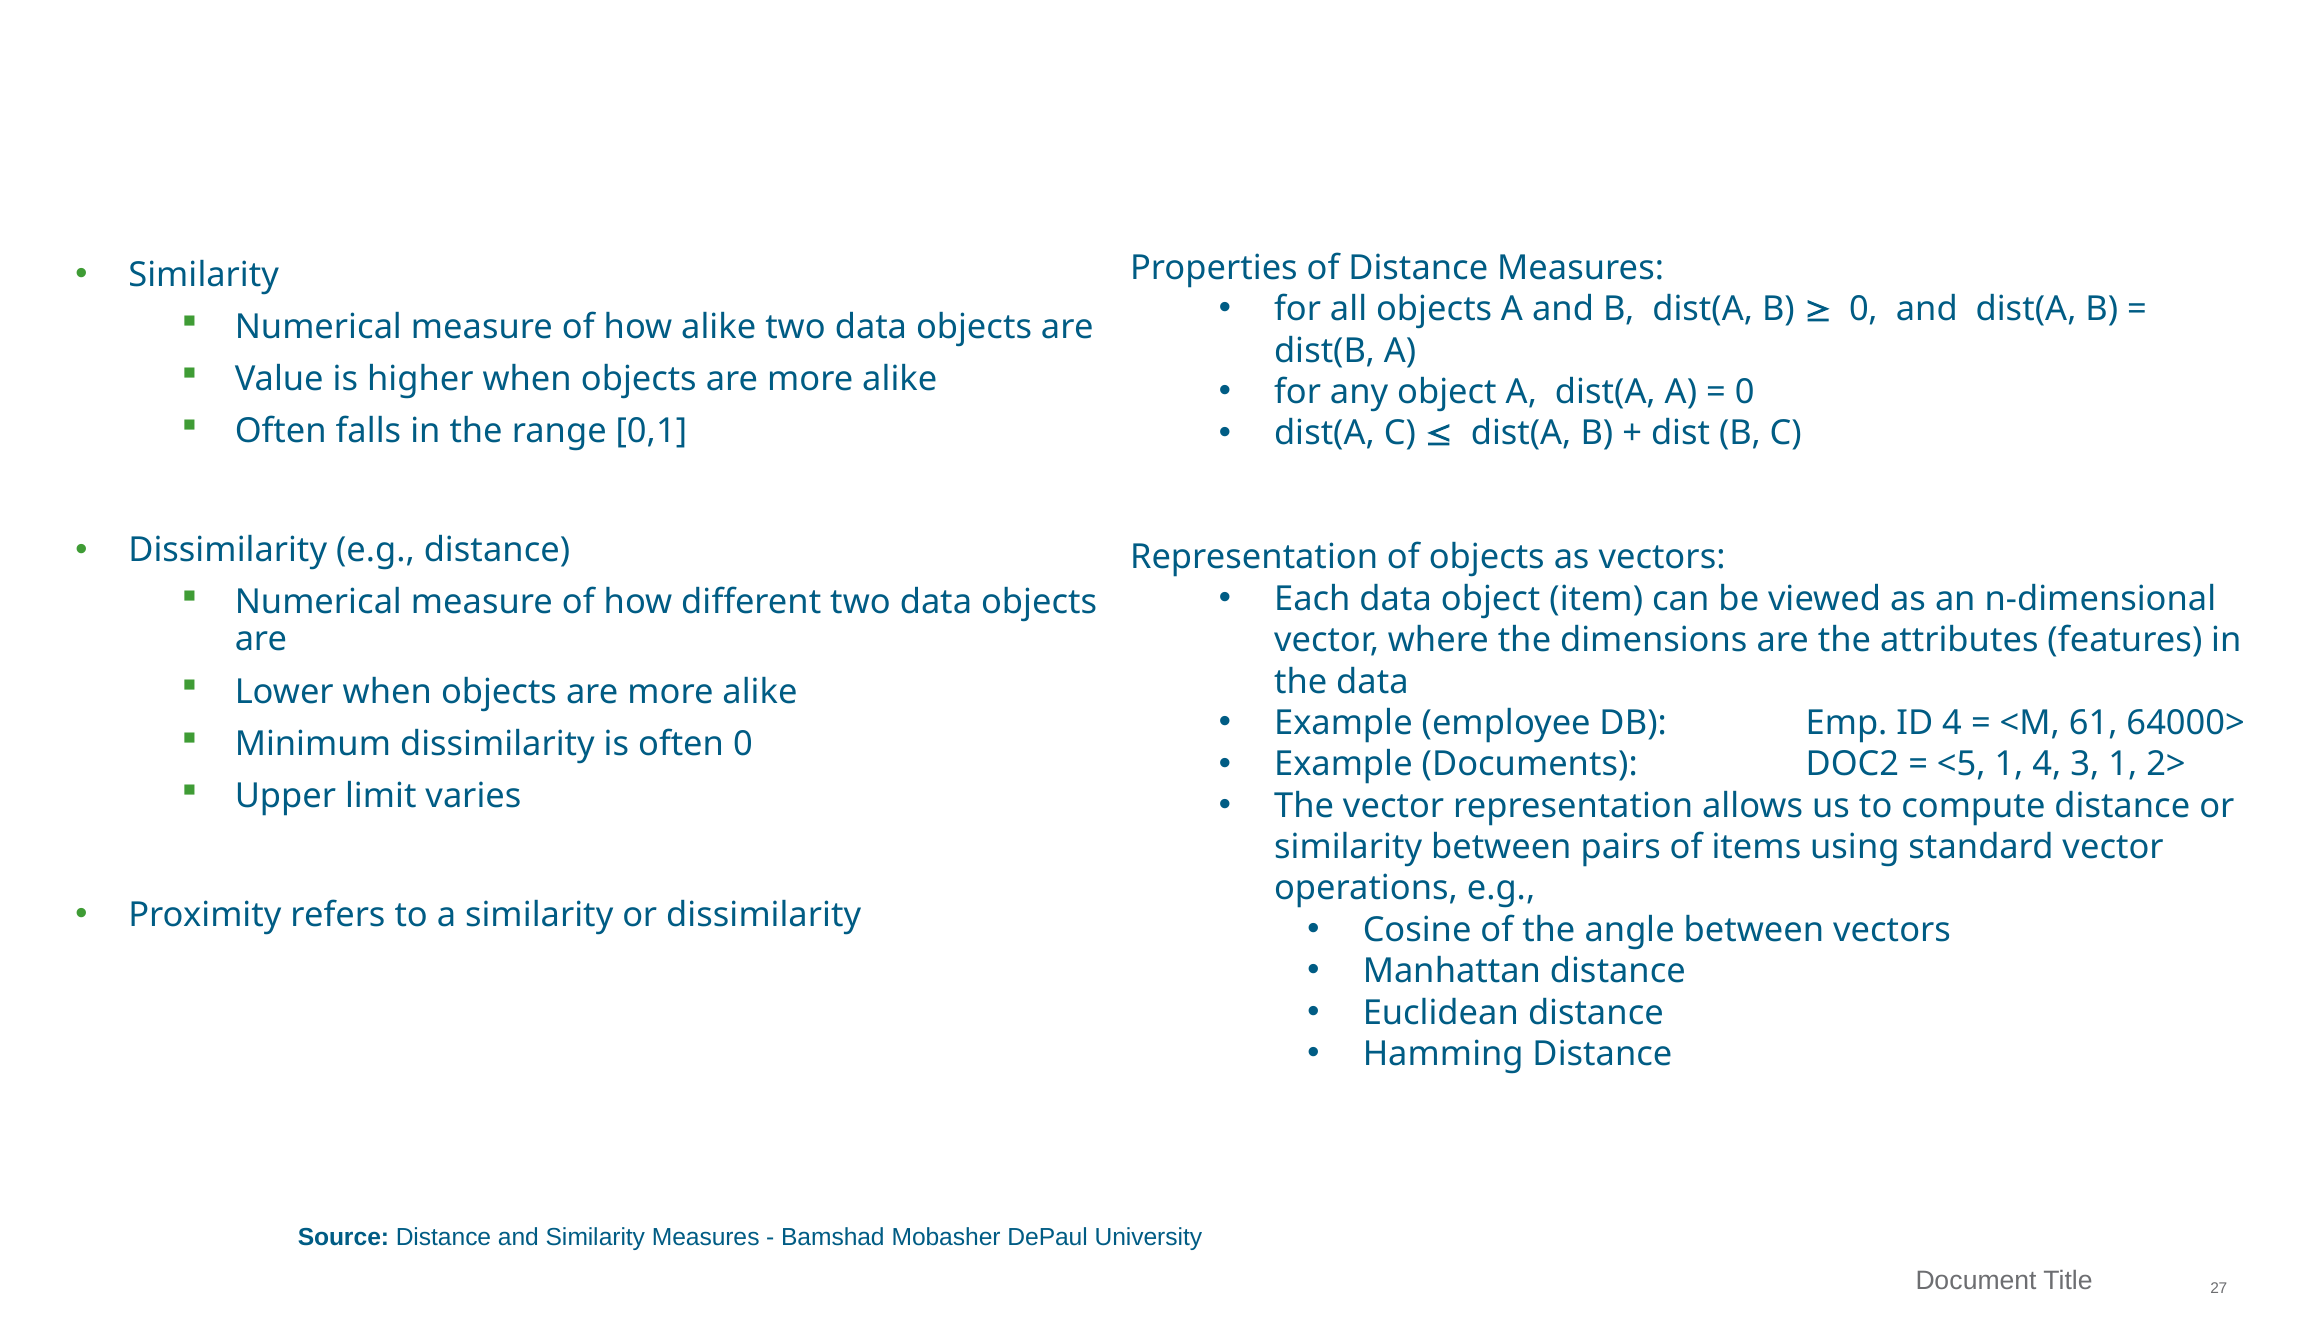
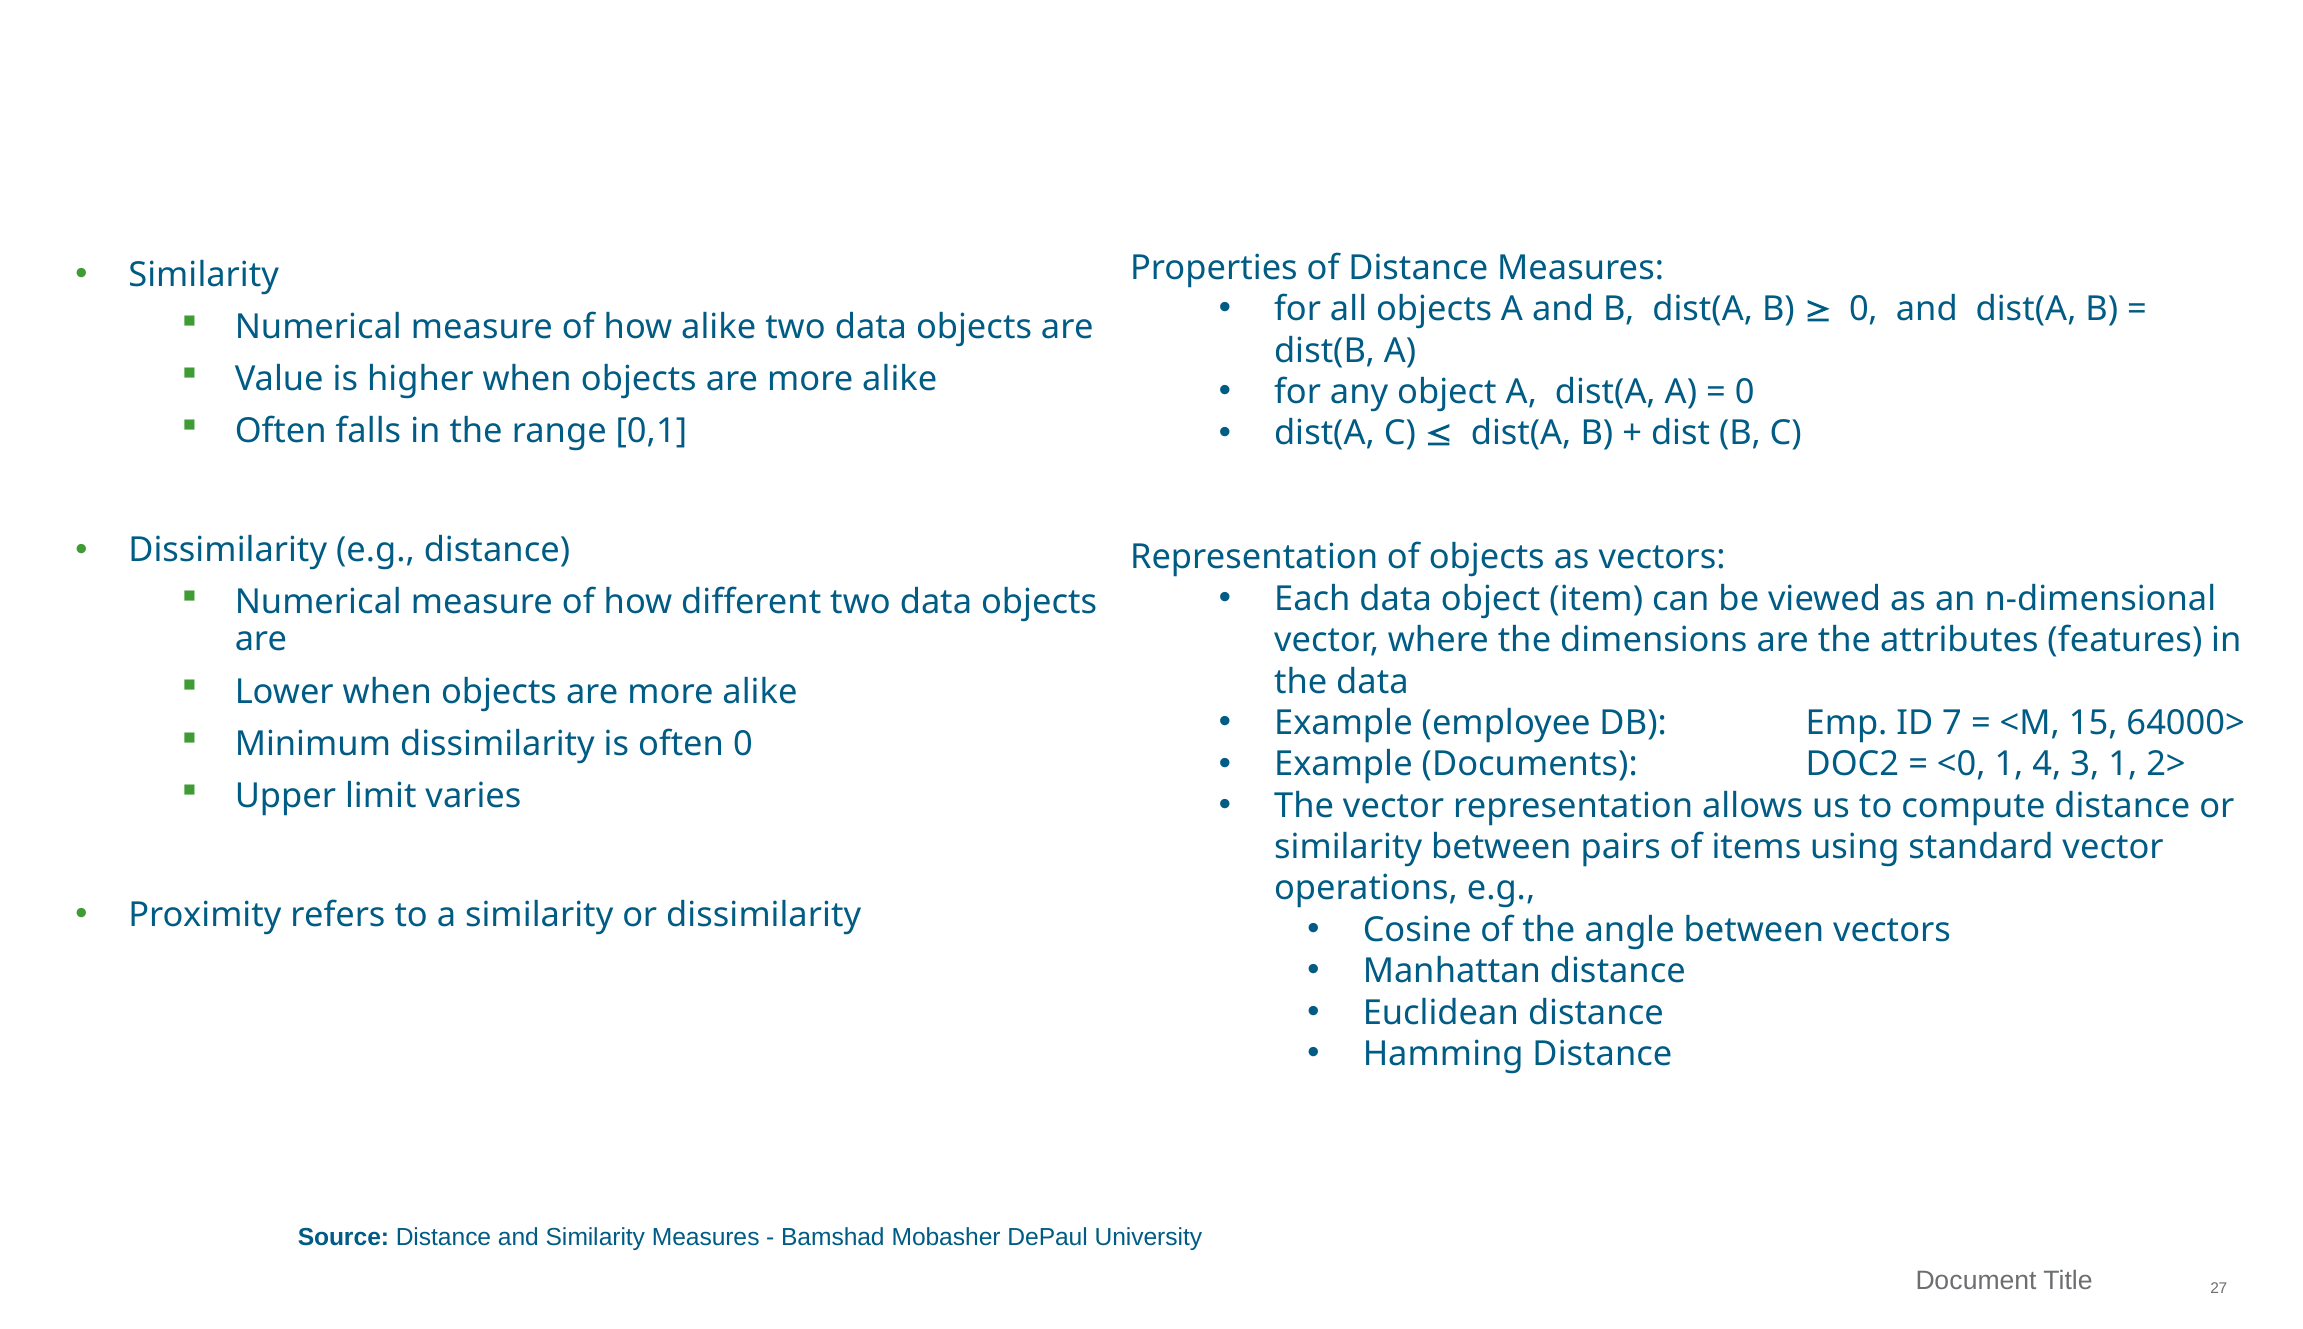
ID 4: 4 -> 7 (1952, 723)
61: 61 -> 15 (2093, 723)
<5: <5 -> <0 (1961, 764)
